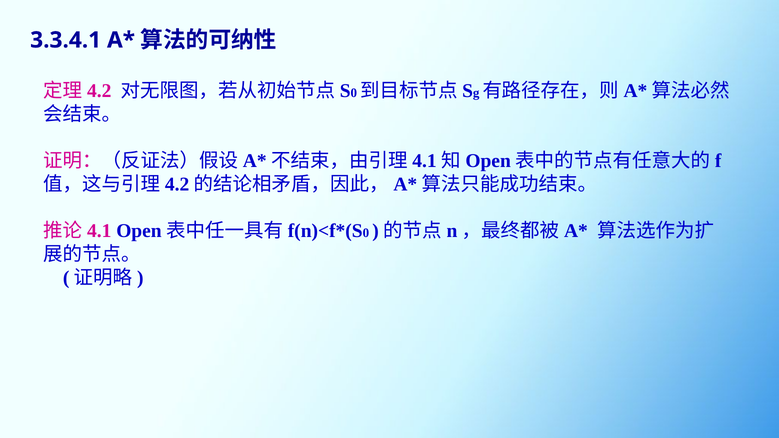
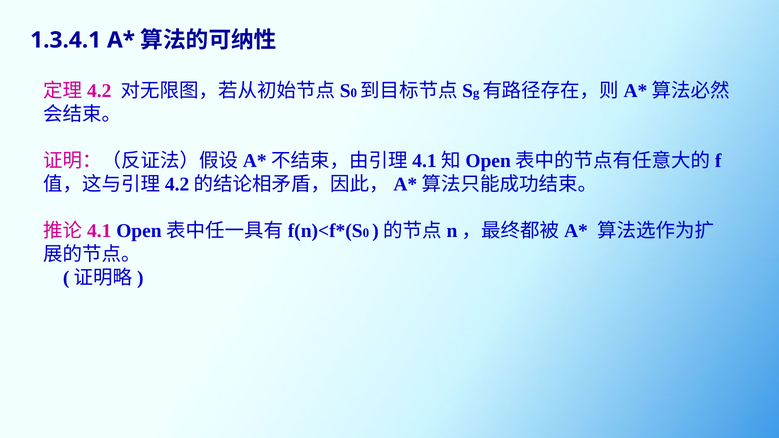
3.3.4.1: 3.3.4.1 -> 1.3.4.1 (66, 40)
